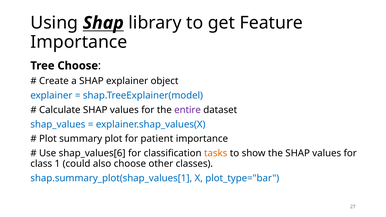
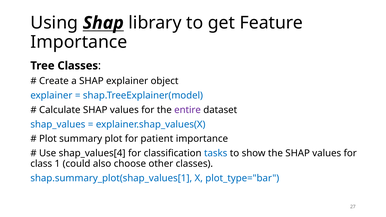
Tree Choose: Choose -> Classes (78, 66)
shap_values[6: shap_values[6 -> shap_values[4 (92, 153)
tasks colour: orange -> blue (216, 153)
